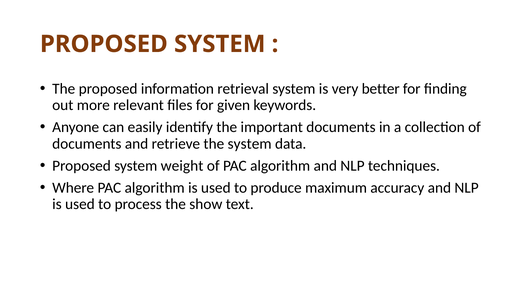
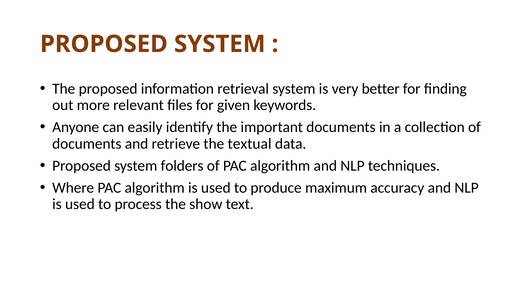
the system: system -> textual (250, 144)
weight: weight -> folders (182, 166)
